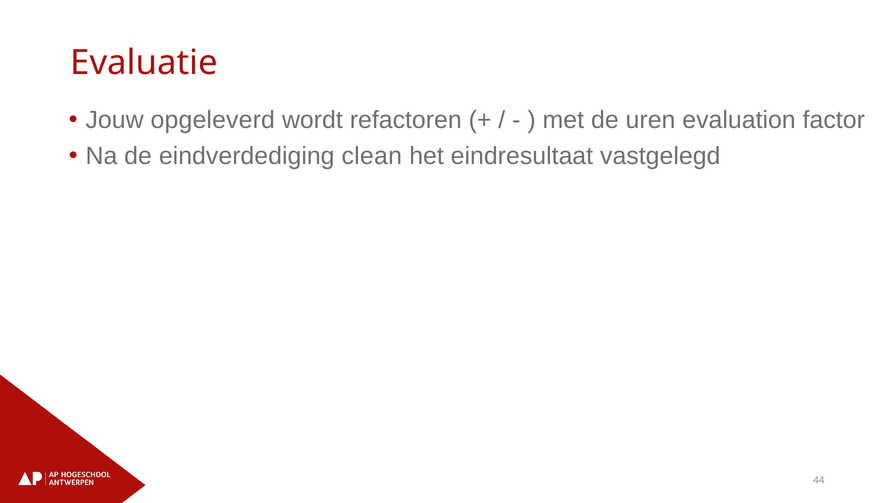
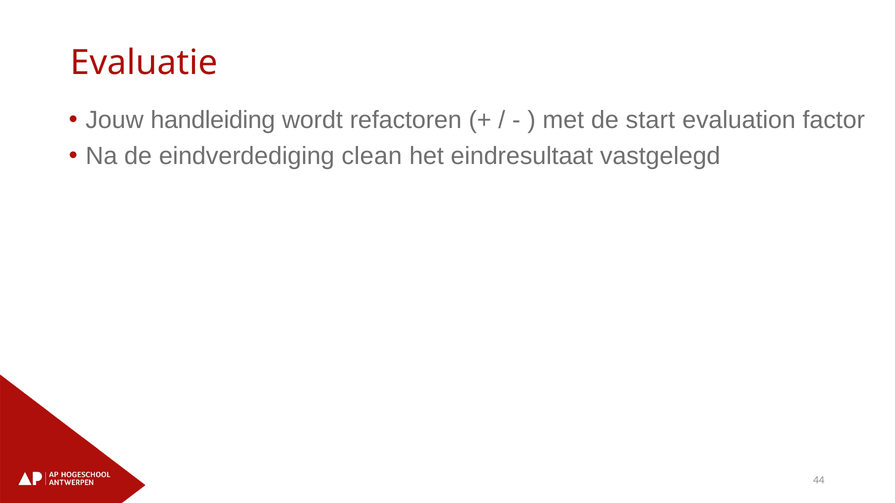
opgeleverd: opgeleverd -> handleiding (213, 120)
uren: uren -> start (650, 120)
